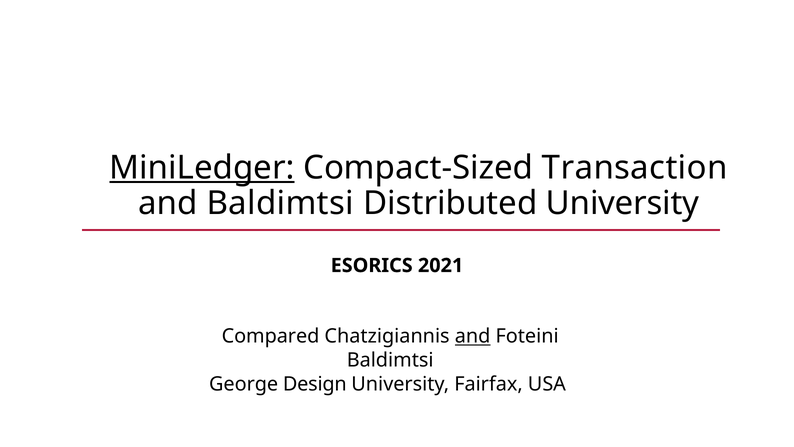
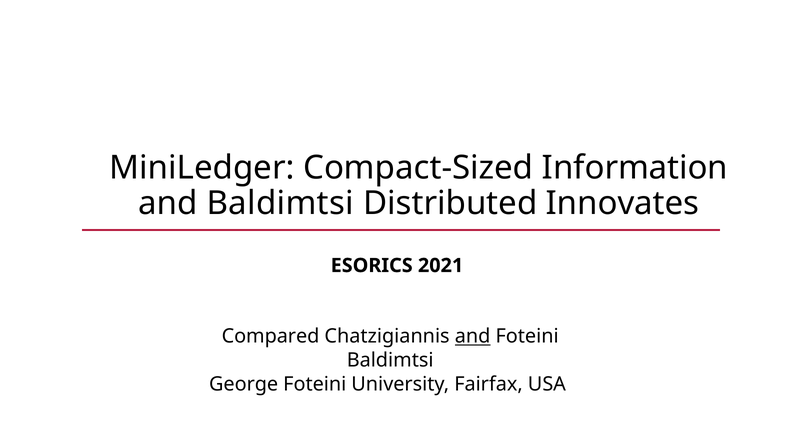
MiniLedger underline: present -> none (202, 167)
Transaction: Transaction -> Information (635, 167)
Distributed University: University -> Innovates (622, 203)
George Design: Design -> Foteini (315, 384)
